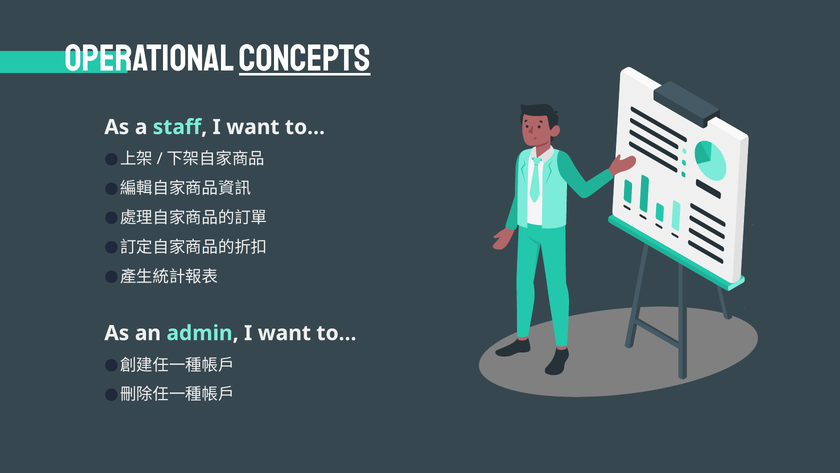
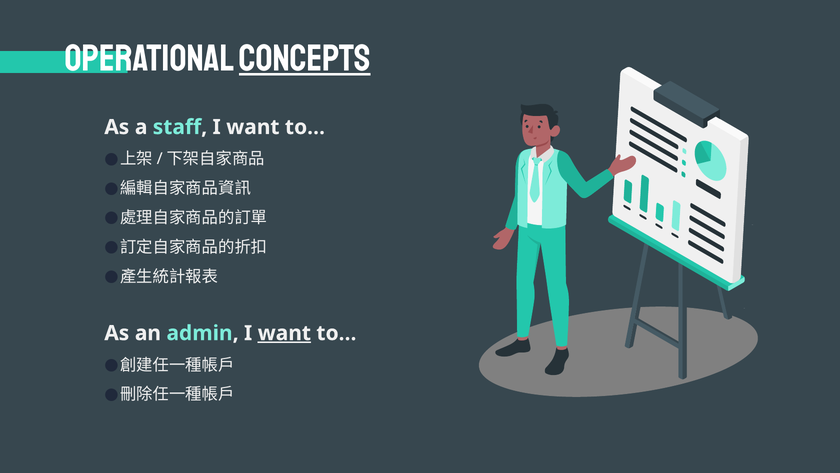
want underline: none -> present (284, 333)
